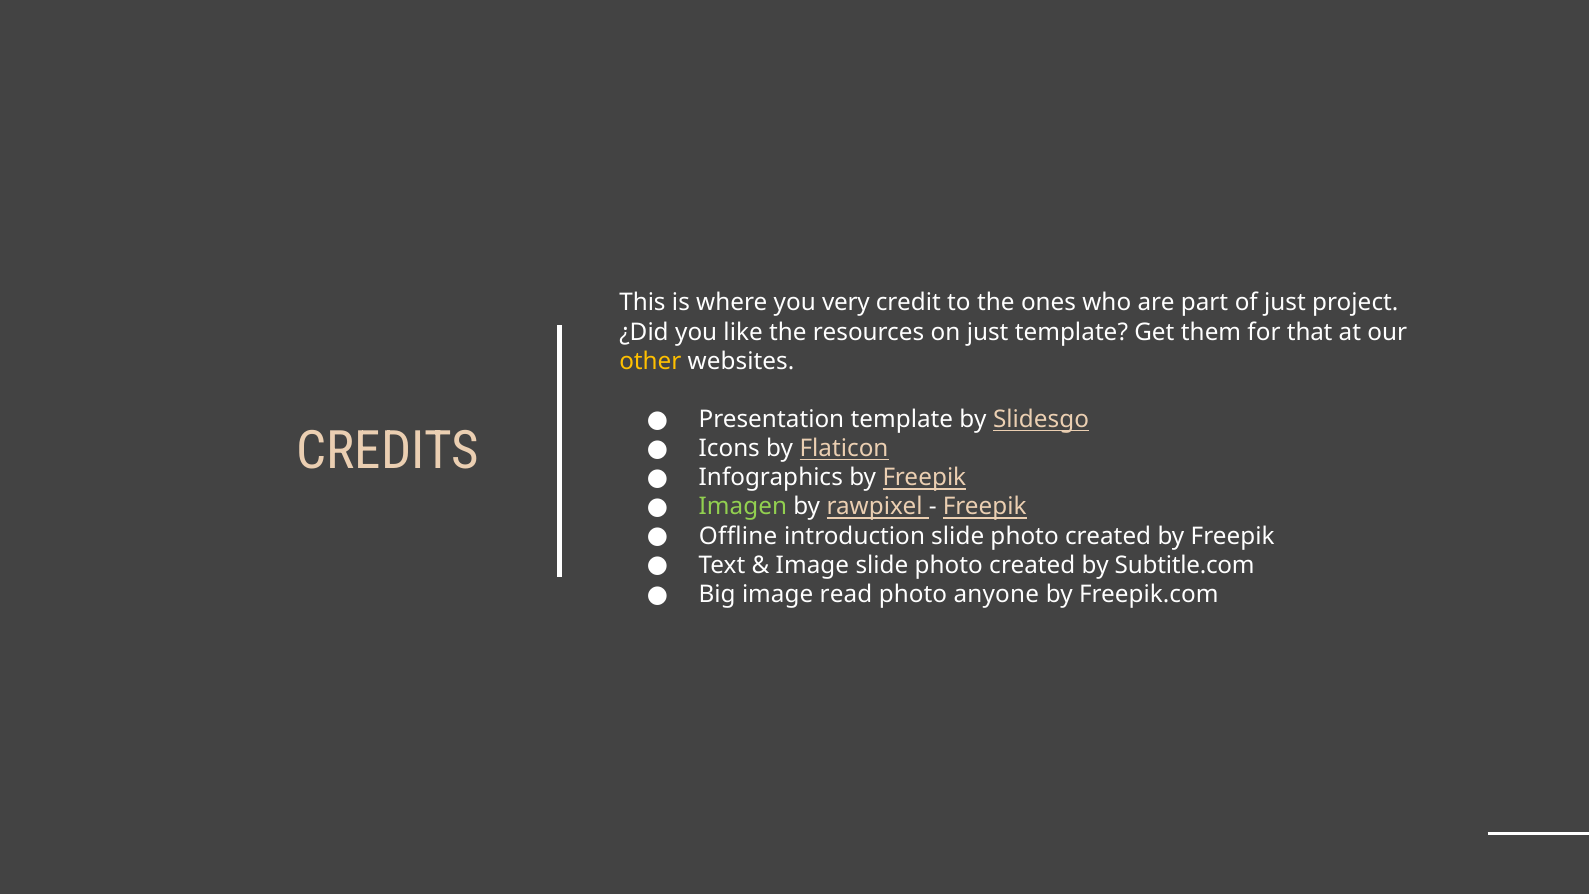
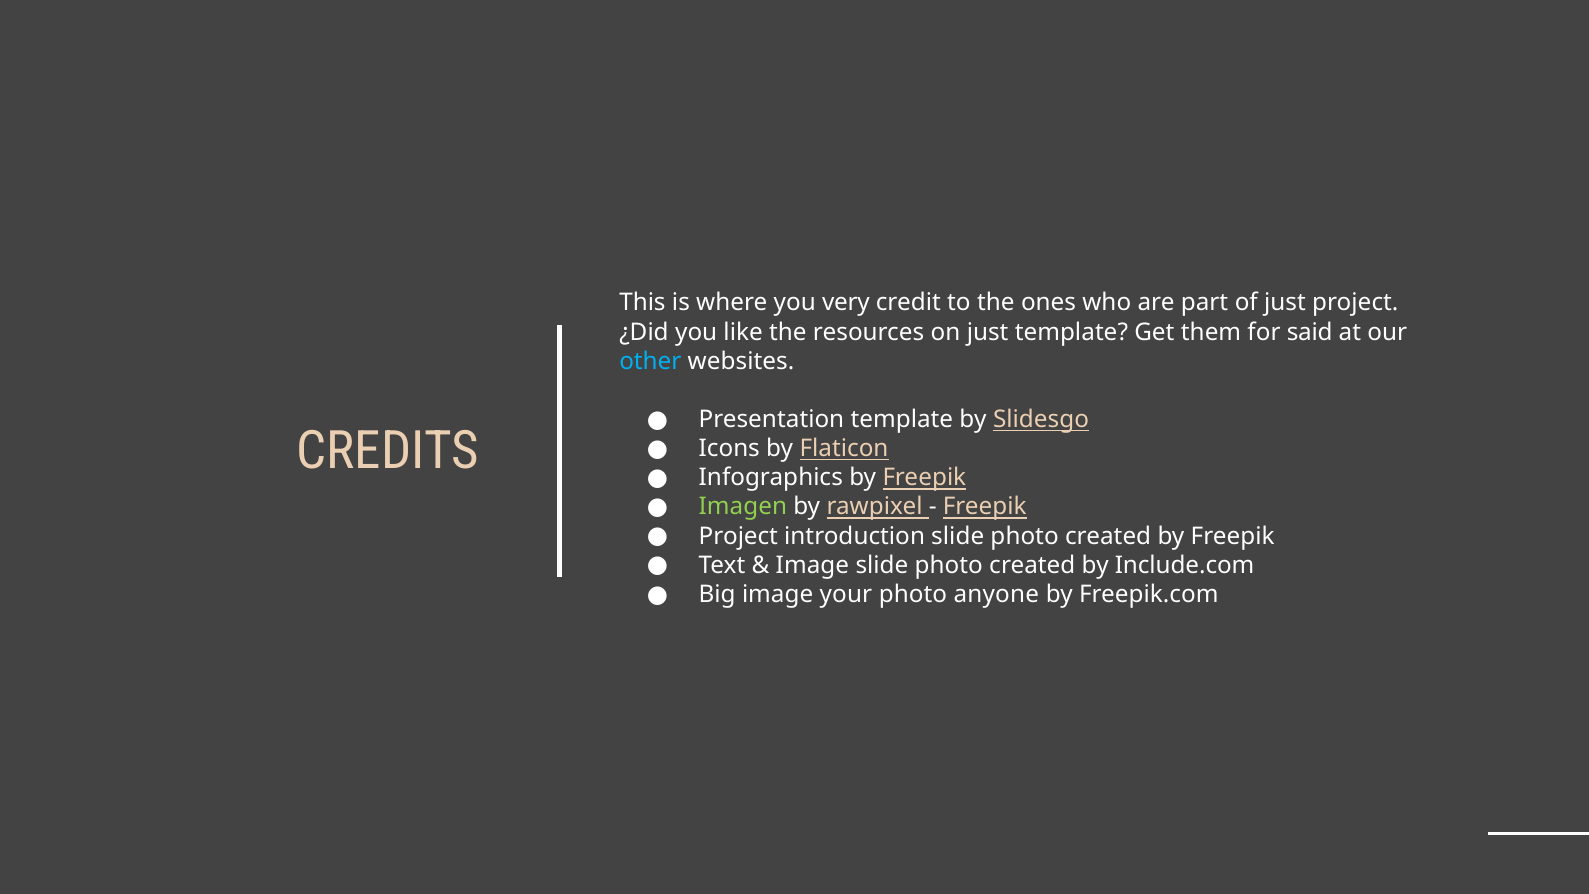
that: that -> said (1310, 332)
other colour: yellow -> light blue (650, 361)
Offline: Offline -> Project (738, 536)
Subtitle.com: Subtitle.com -> Include.com (1185, 565)
read: read -> your (846, 594)
